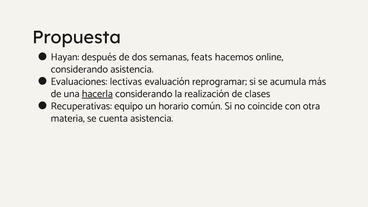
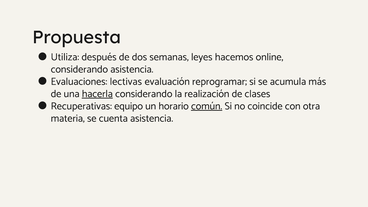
Hayan: Hayan -> Utiliza (65, 57)
feats: feats -> leyes (202, 57)
común underline: none -> present (207, 106)
